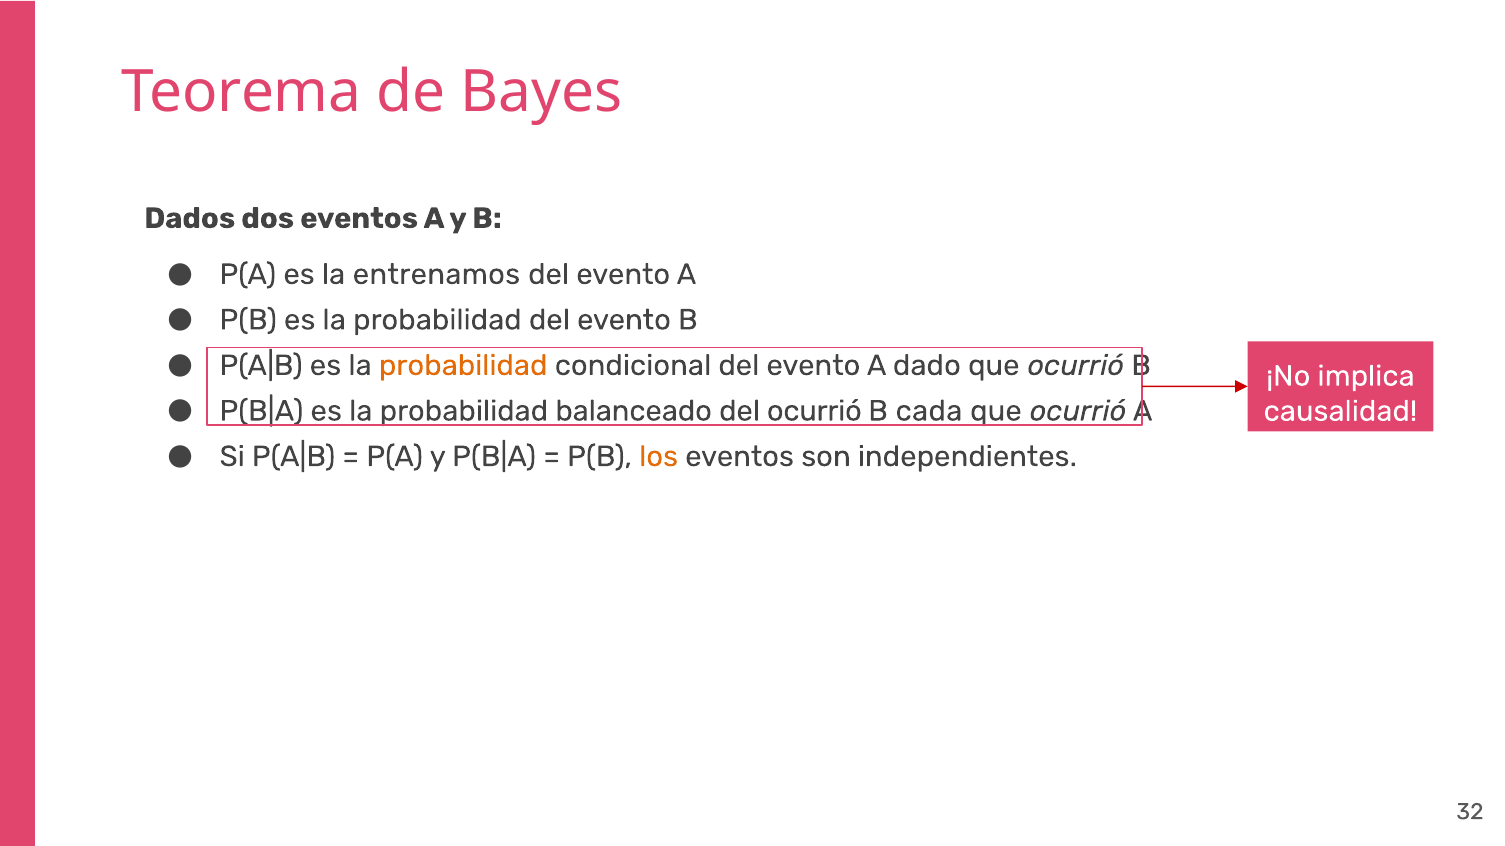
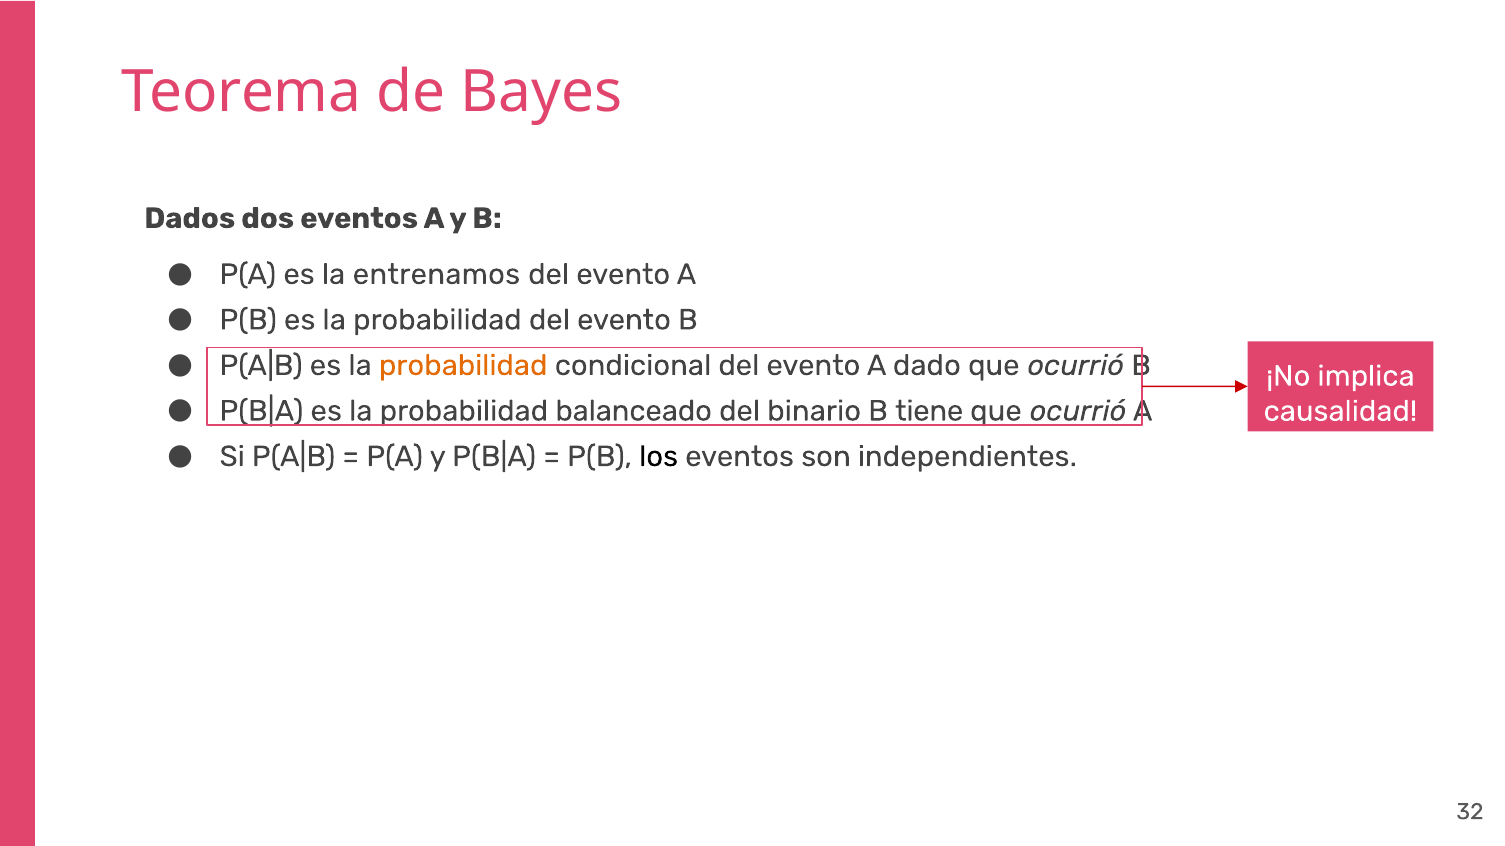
del ocurrió: ocurrió -> binario (814, 411)
cada: cada -> tiene (929, 411)
los colour: orange -> black (659, 457)
